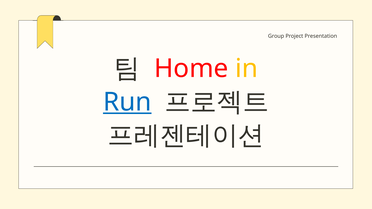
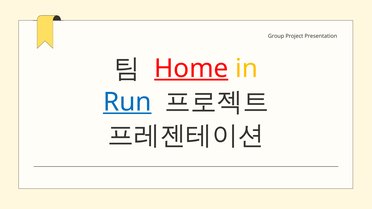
Home underline: none -> present (191, 68)
